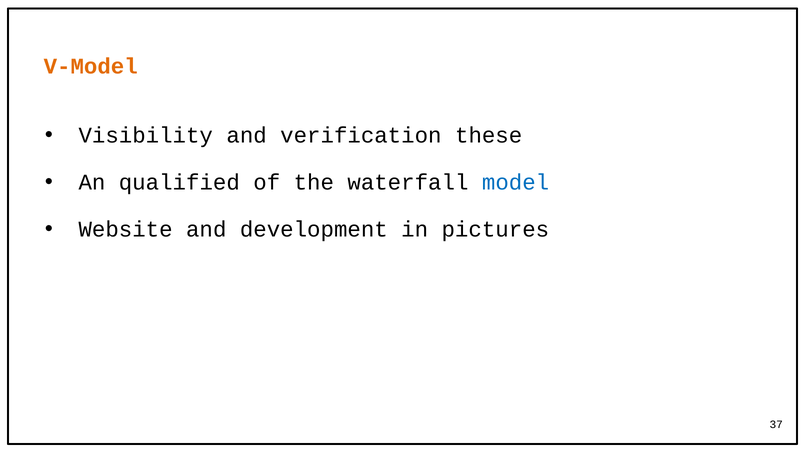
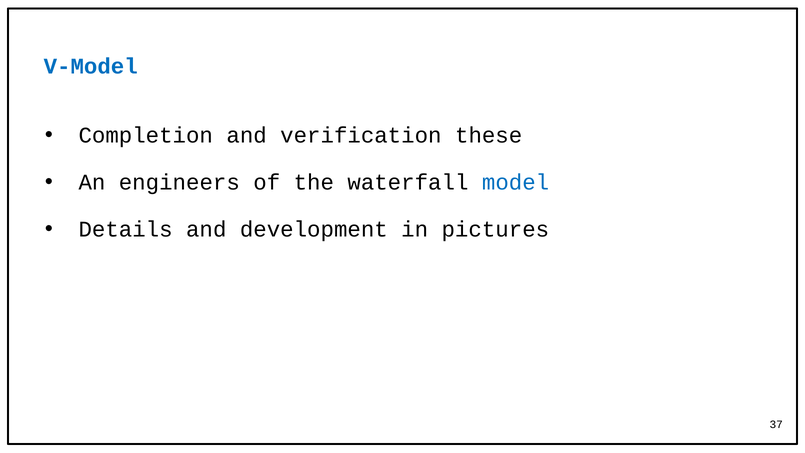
V-Model colour: orange -> blue (91, 67)
Visibility: Visibility -> Completion (146, 135)
qualified: qualified -> engineers (179, 182)
Website: Website -> Details (126, 229)
